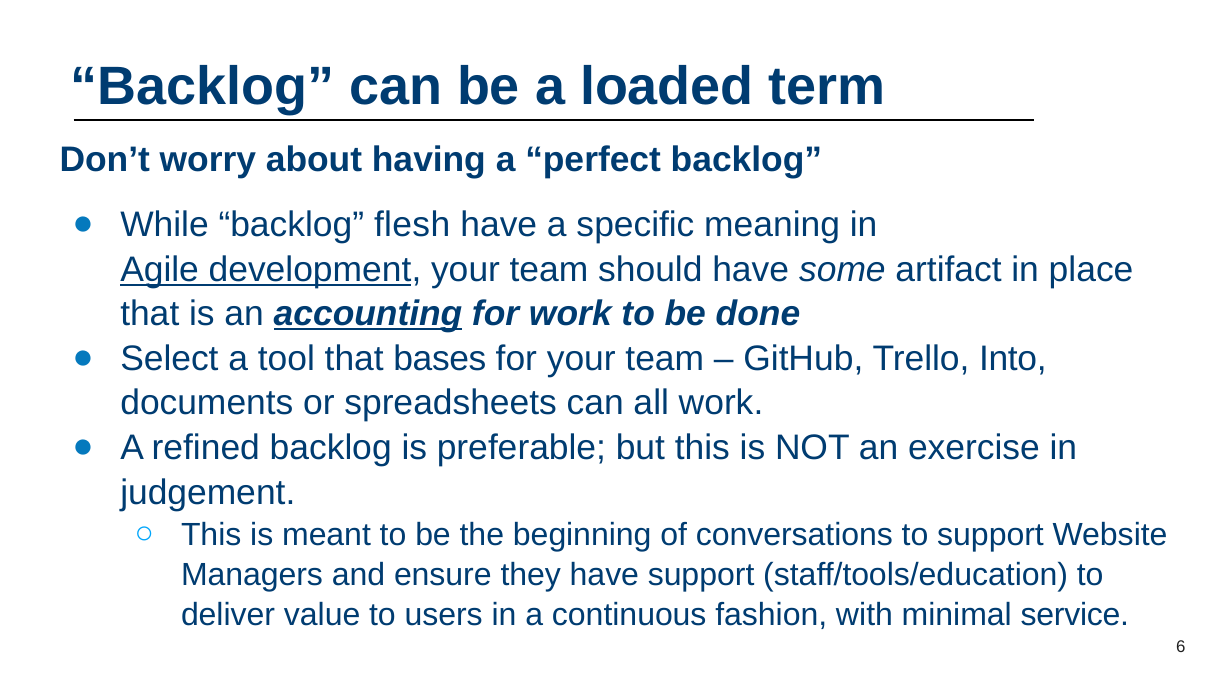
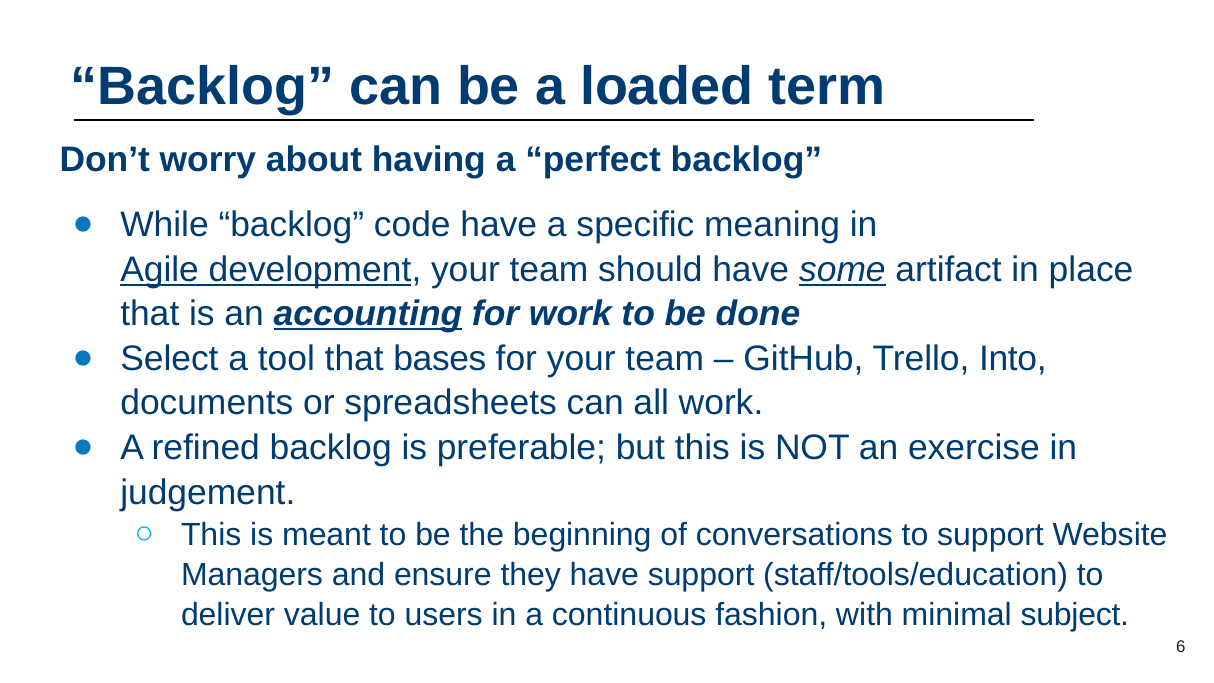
flesh: flesh -> code (412, 225)
some underline: none -> present (842, 269)
service: service -> subject (1075, 615)
